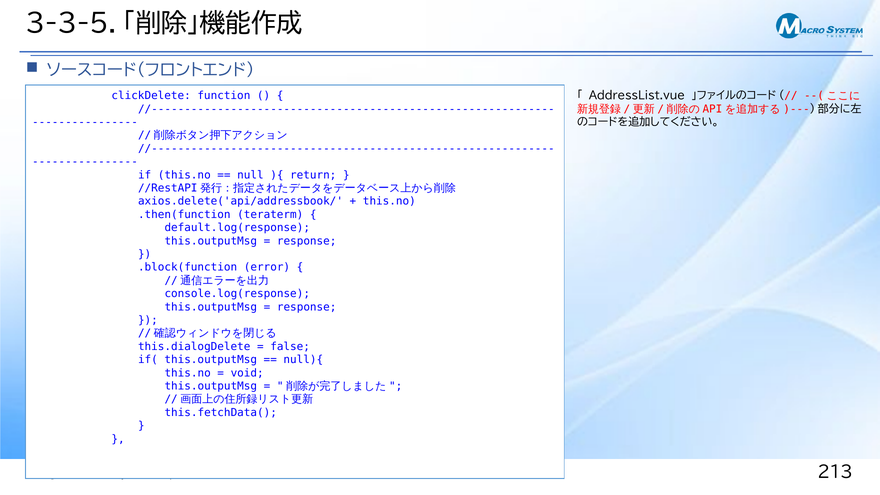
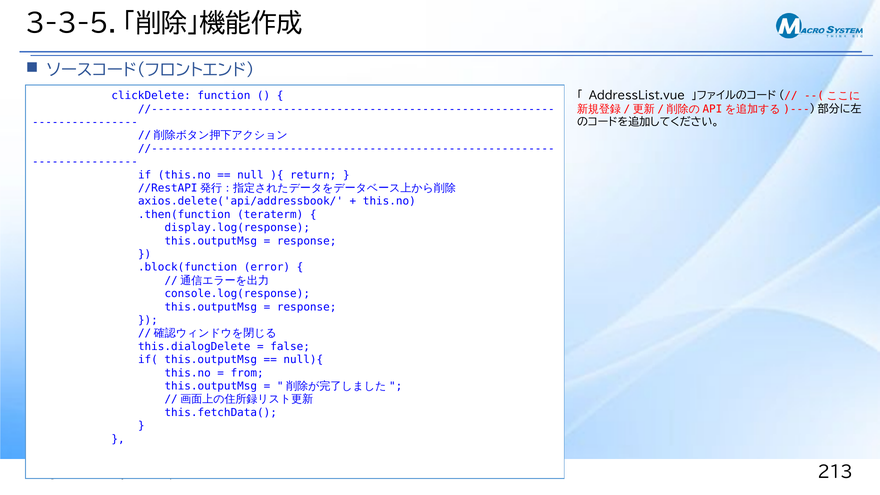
default.log(response: default.log(response -> display.log(response (237, 228)
void: void -> from (247, 373)
